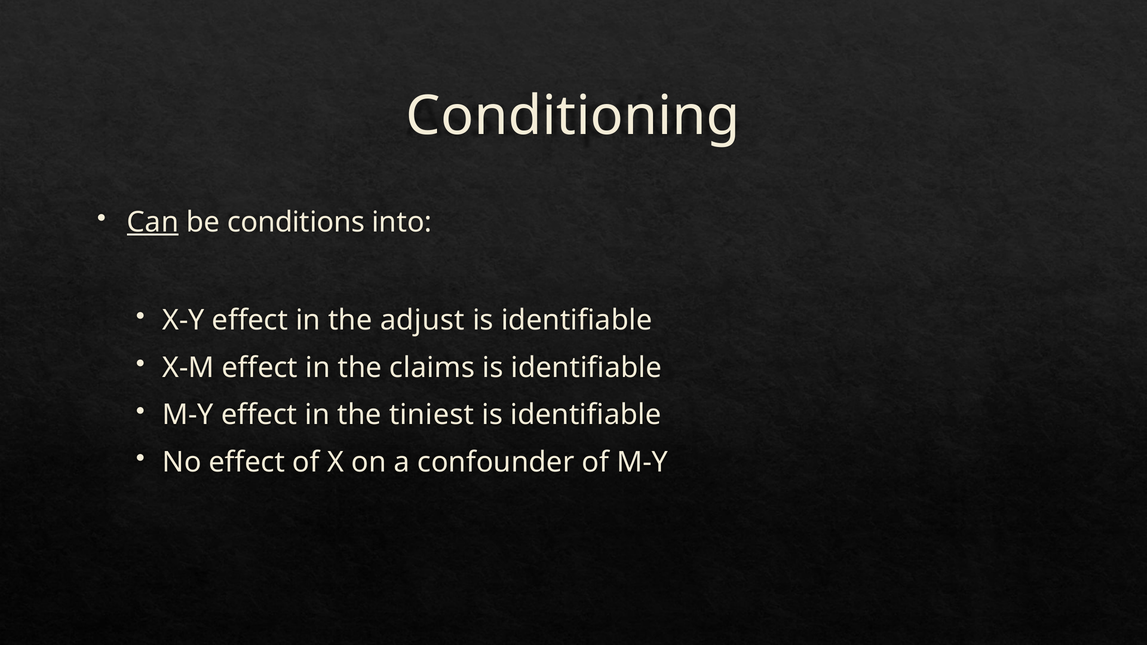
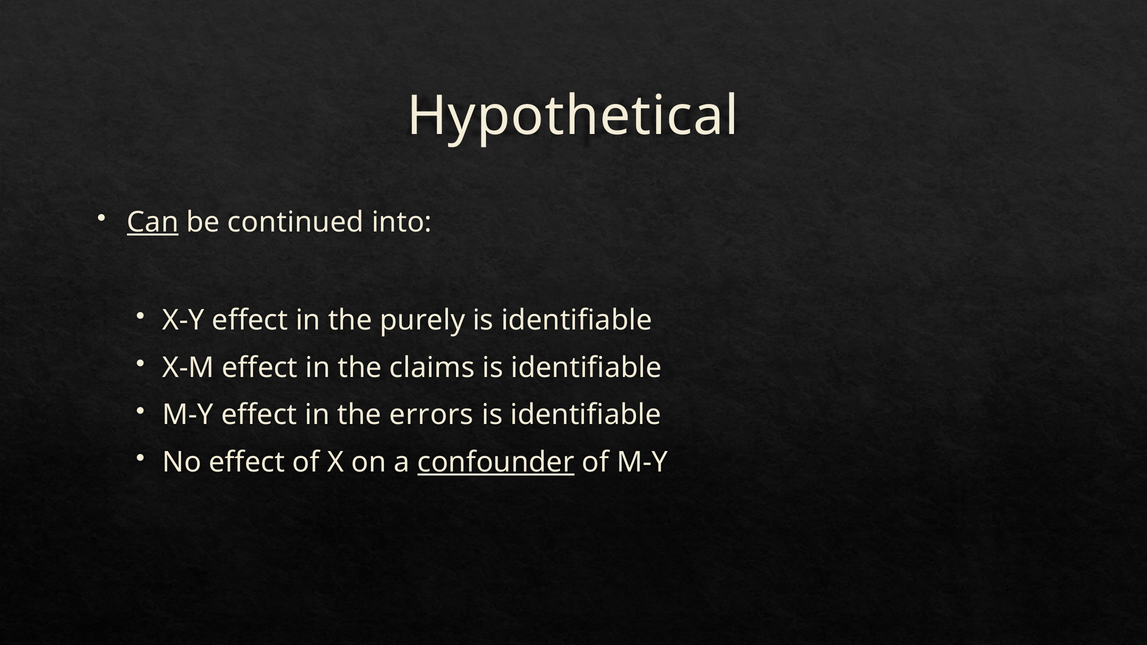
Conditioning: Conditioning -> Hypothetical (573, 116)
conditions: conditions -> continued (296, 222)
adjust: adjust -> purely (422, 320)
tiniest: tiniest -> errors (431, 415)
confounder underline: none -> present (496, 462)
